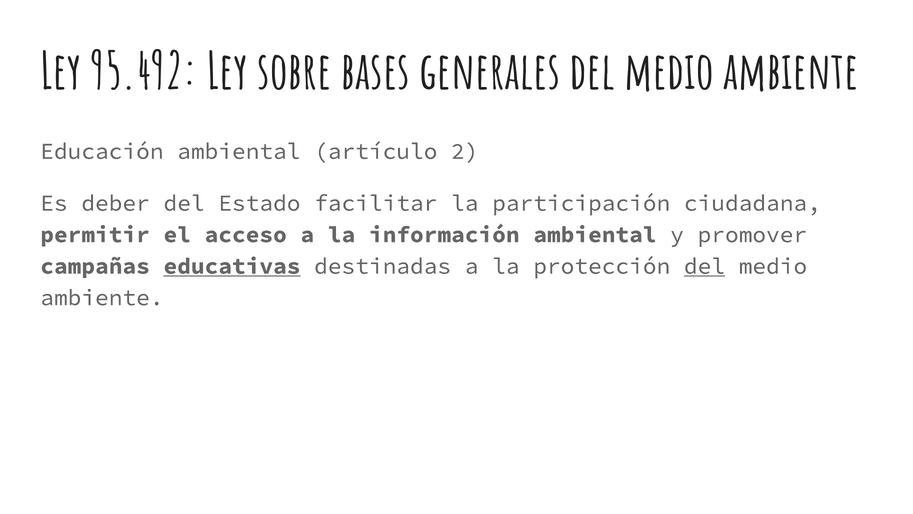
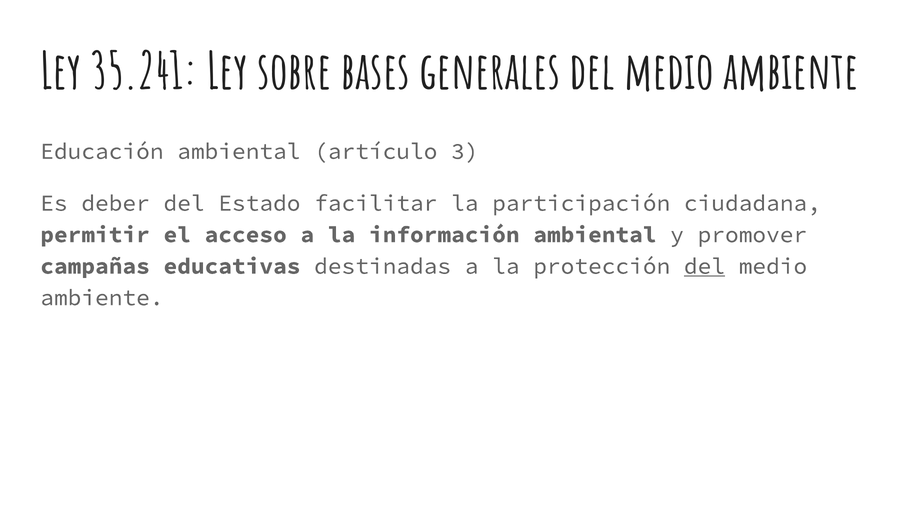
95.492: 95.492 -> 35.241 (144, 72)
2: 2 -> 3 (465, 151)
educativas underline: present -> none (232, 266)
